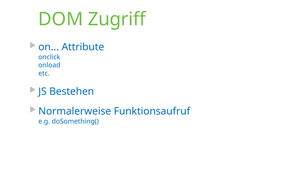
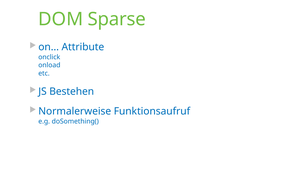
Zugriff: Zugriff -> Sparse (117, 19)
